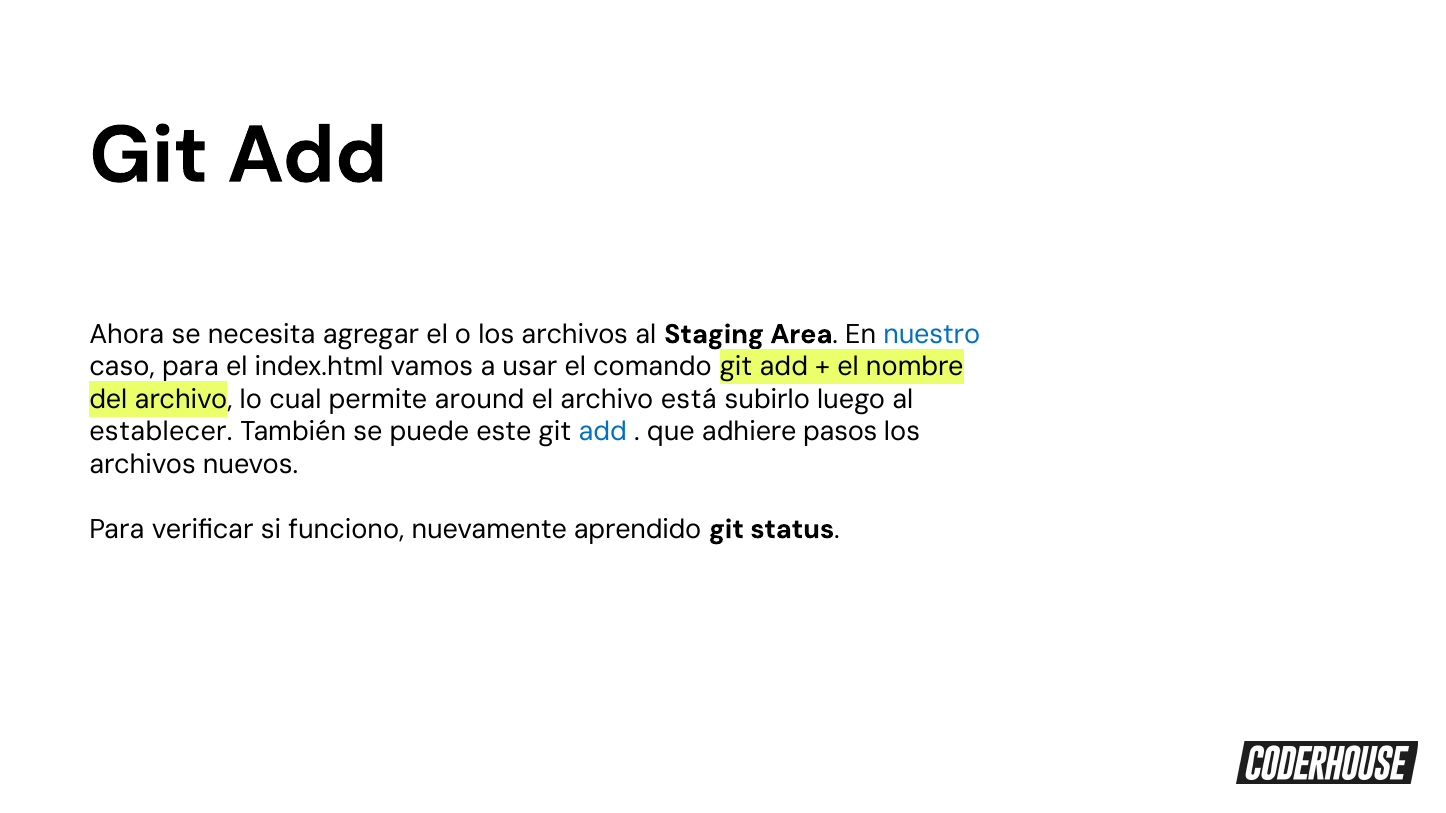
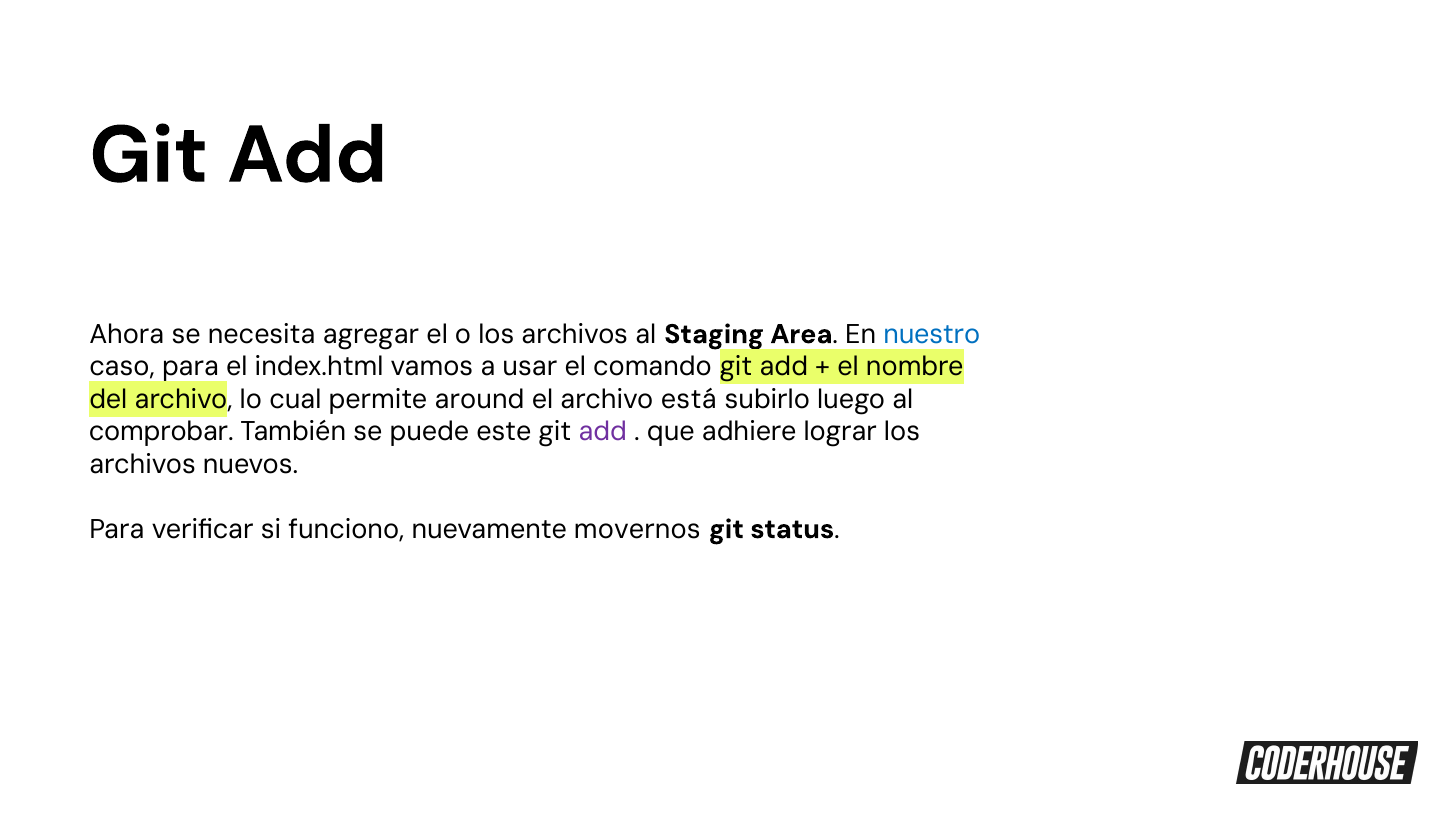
establecer: establecer -> comprobar (161, 432)
add colour: blue -> purple (603, 432)
pasos: pasos -> lograr (840, 432)
aprendido: aprendido -> movernos (637, 529)
